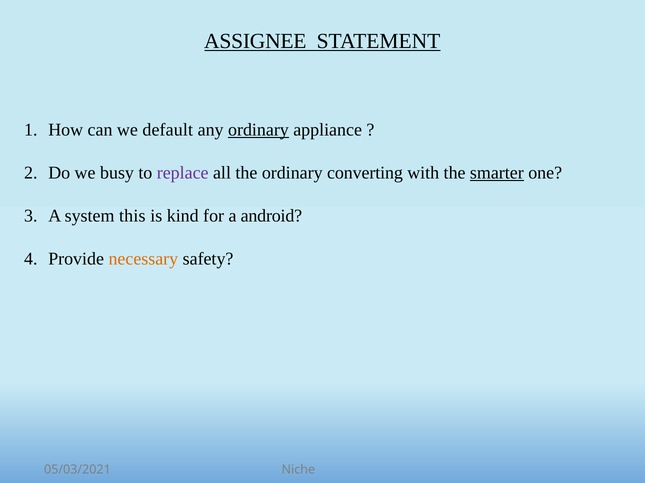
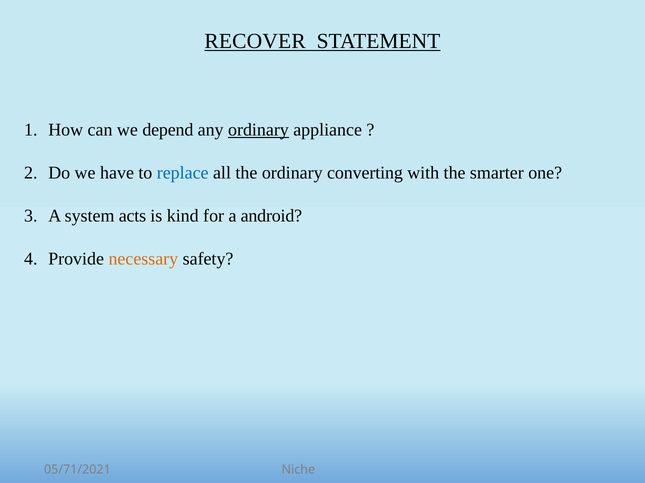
ASSIGNEE: ASSIGNEE -> RECOVER (255, 41)
default: default -> depend (168, 130)
busy: busy -> have (117, 173)
replace colour: purple -> blue (183, 173)
smarter underline: present -> none (497, 173)
this: this -> acts (132, 216)
05/03/2021: 05/03/2021 -> 05/71/2021 (77, 470)
